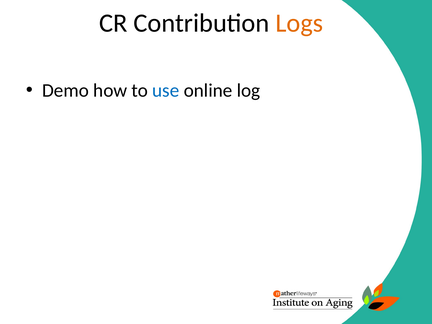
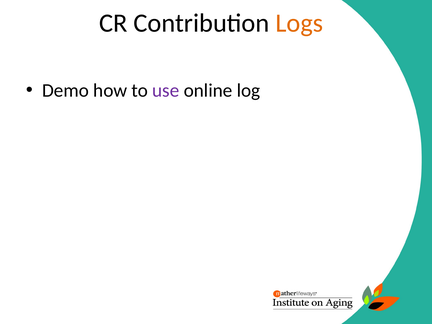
use colour: blue -> purple (166, 91)
